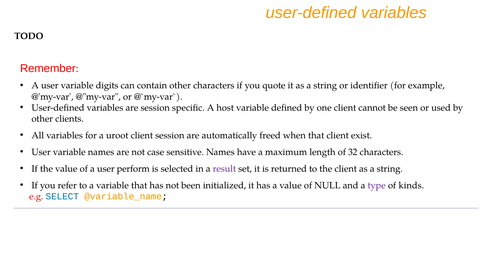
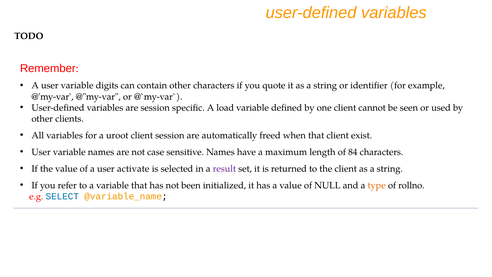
host: host -> load (225, 108)
32: 32 -> 84 (353, 152)
perform: perform -> activate (133, 169)
type colour: purple -> orange (377, 185)
kinds: kinds -> rollno (411, 185)
